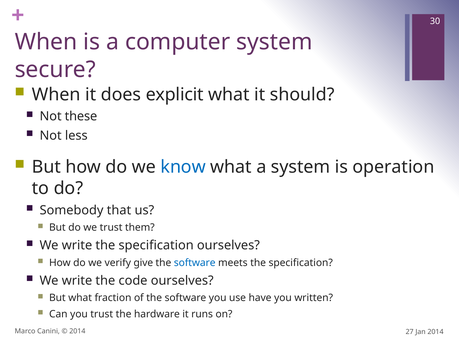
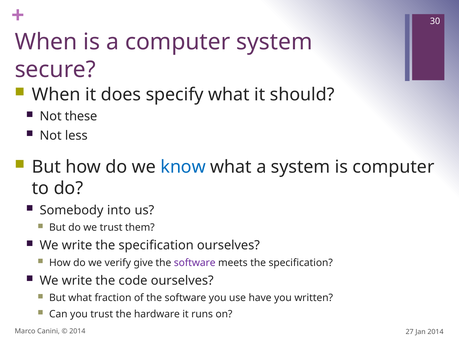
explicit: explicit -> specify (175, 95)
is operation: operation -> computer (393, 167)
that: that -> into (119, 210)
software colour: blue -> purple (195, 263)
